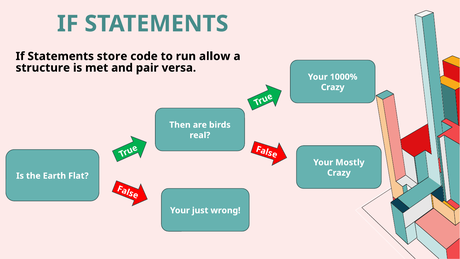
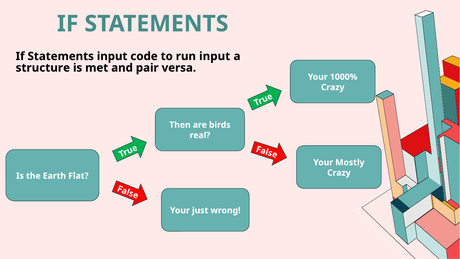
Statements store: store -> input (112, 56)
run allow: allow -> input (215, 56)
